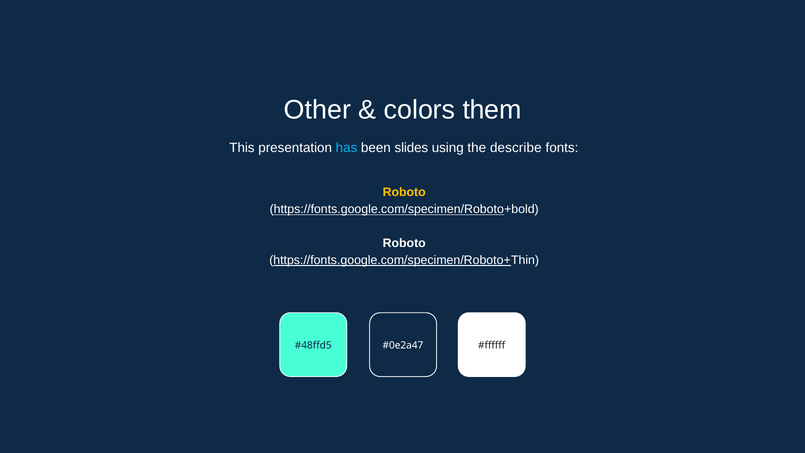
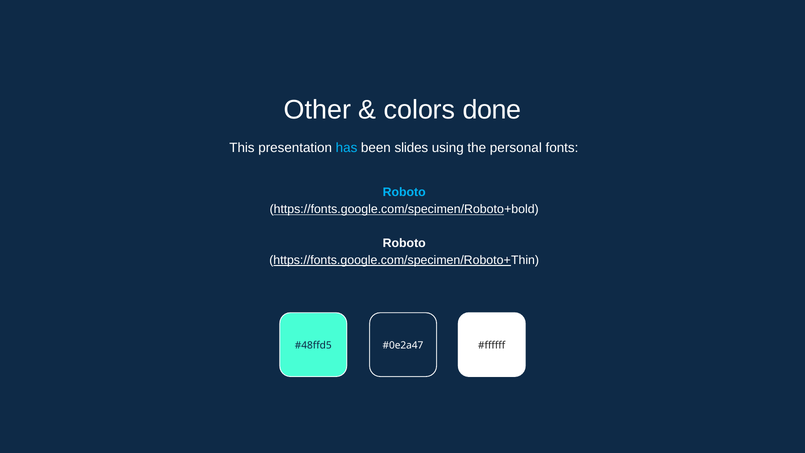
them: them -> done (492, 110)
describe: describe -> personal (516, 148)
Roboto colour: yellow -> light blue (404, 192)
